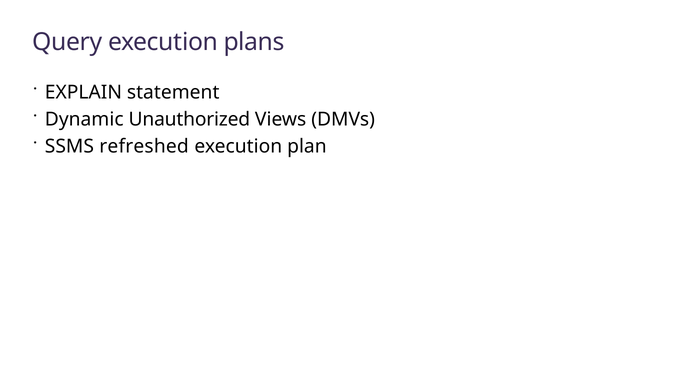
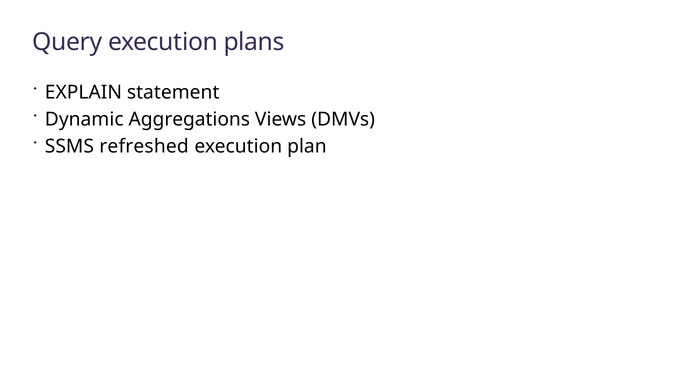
Unauthorized: Unauthorized -> Aggregations (189, 119)
